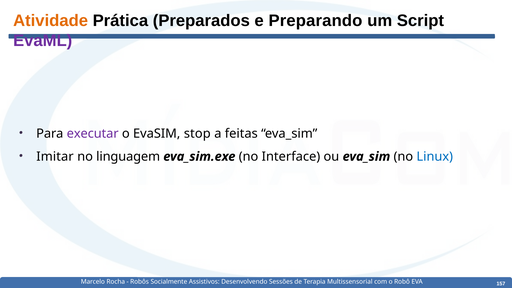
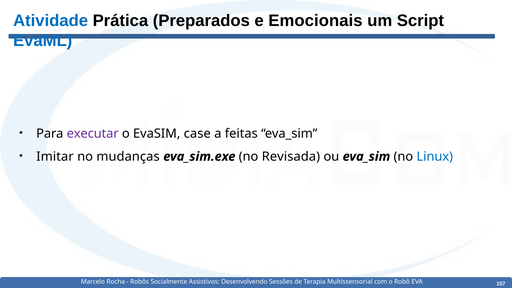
Atividade colour: orange -> blue (51, 21)
Preparando: Preparando -> Emocionais (315, 21)
EvaML colour: purple -> blue (43, 41)
stop: stop -> case (197, 134)
linguagem: linguagem -> mudanças (128, 157)
Interface: Interface -> Revisada (291, 157)
